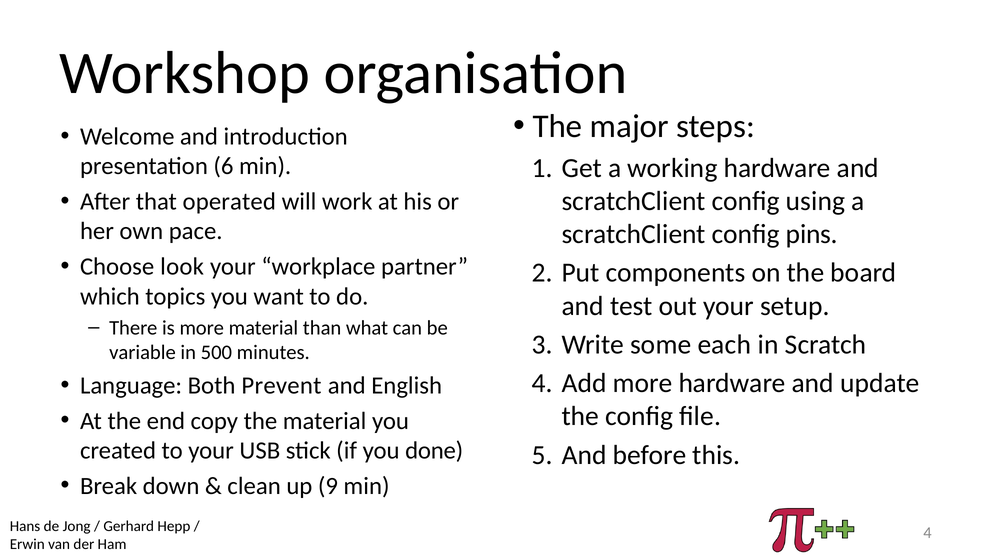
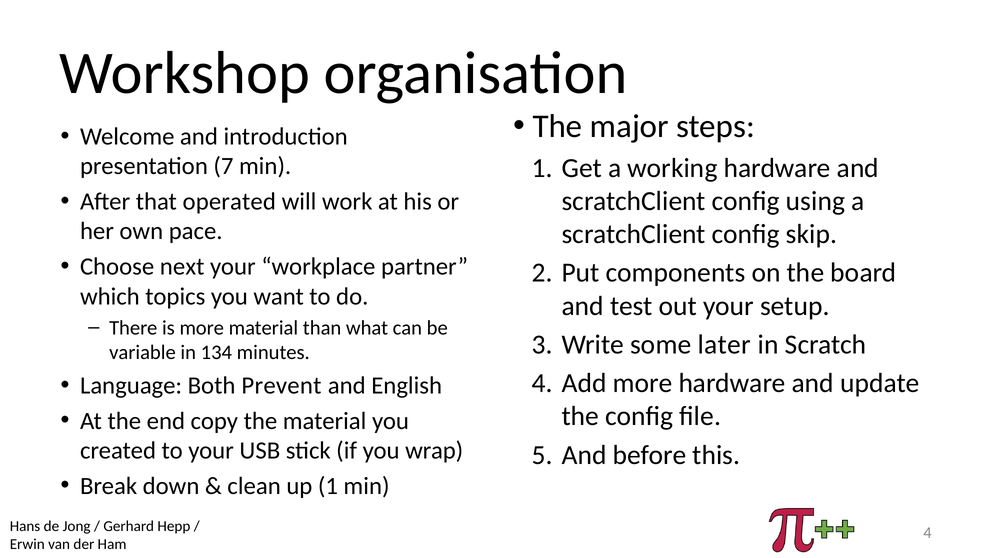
6: 6 -> 7 (223, 166)
pins: pins -> skip (812, 234)
look: look -> next (182, 266)
each: each -> later (724, 344)
500: 500 -> 134 (216, 352)
done: done -> wrap (434, 450)
up 9: 9 -> 1 (328, 485)
